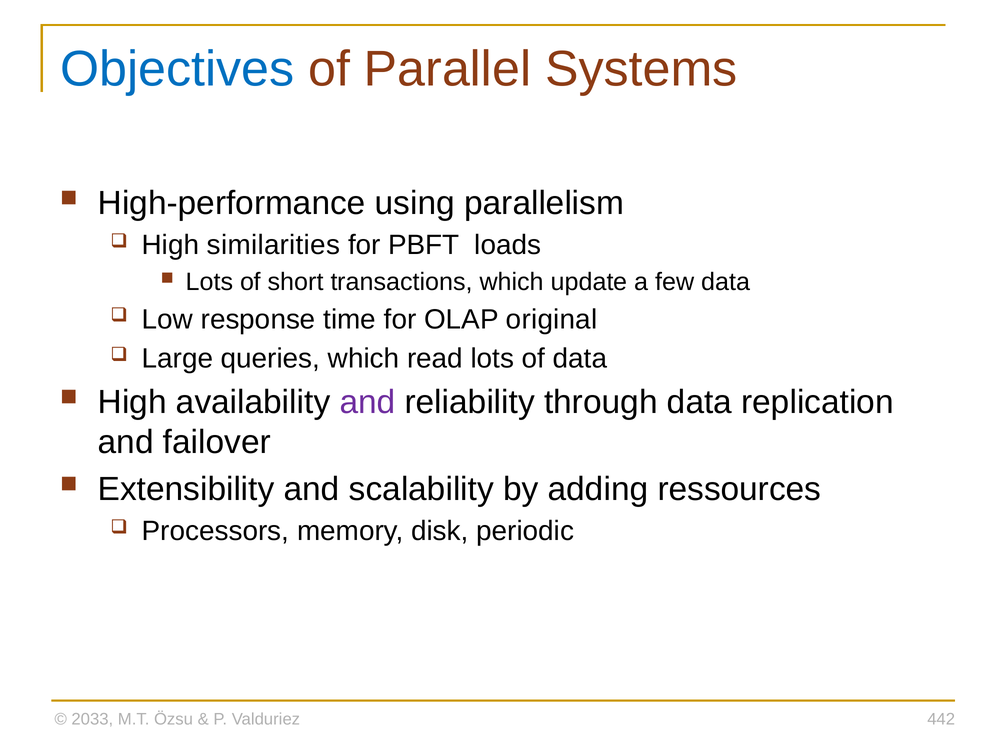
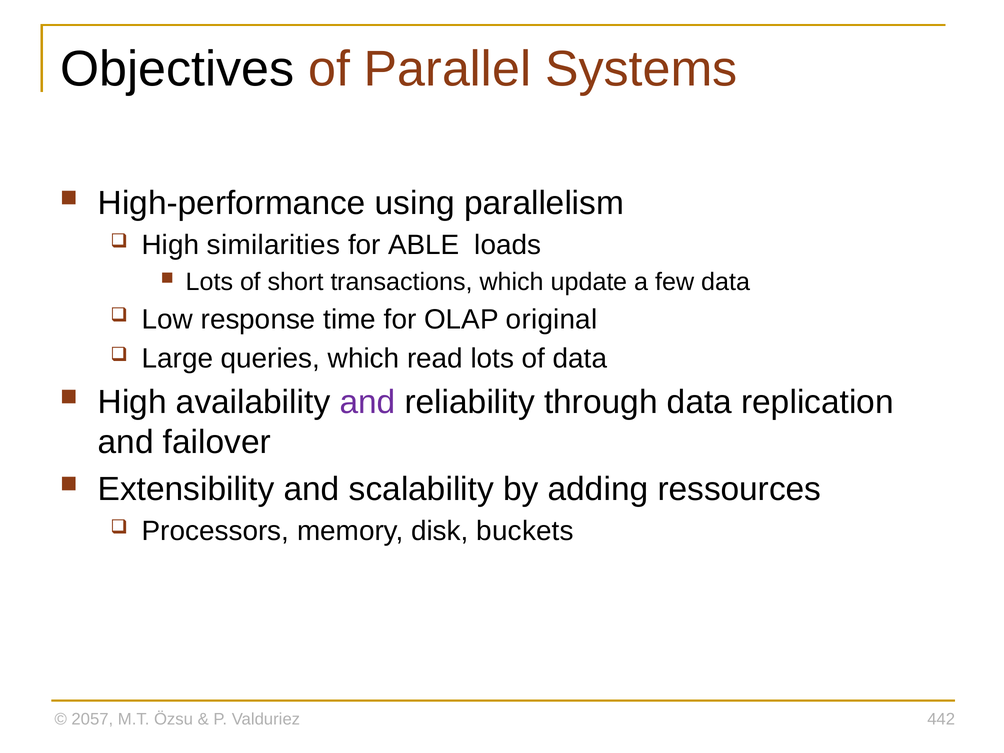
Objectives colour: blue -> black (177, 69)
PBFT: PBFT -> ABLE (424, 245)
periodic: periodic -> buckets (525, 531)
2033: 2033 -> 2057 (92, 719)
